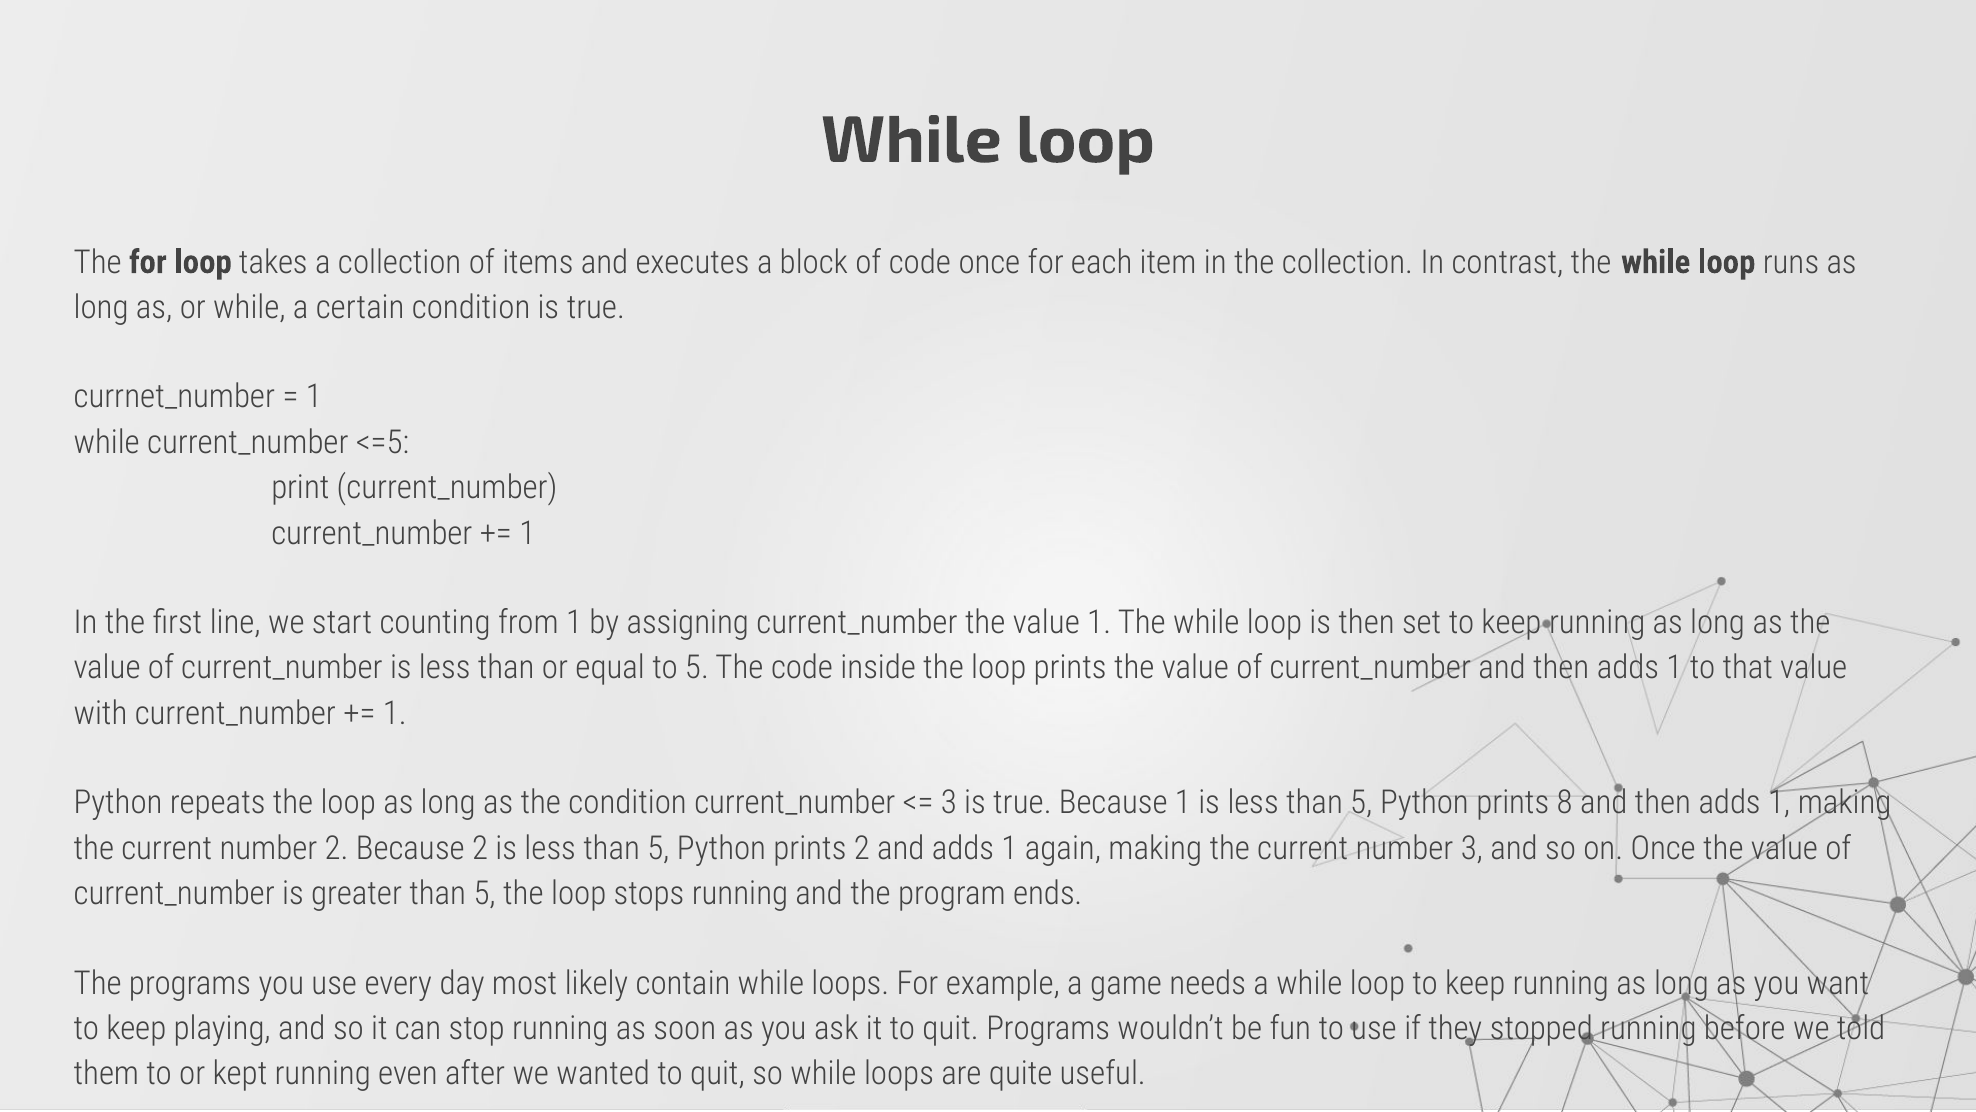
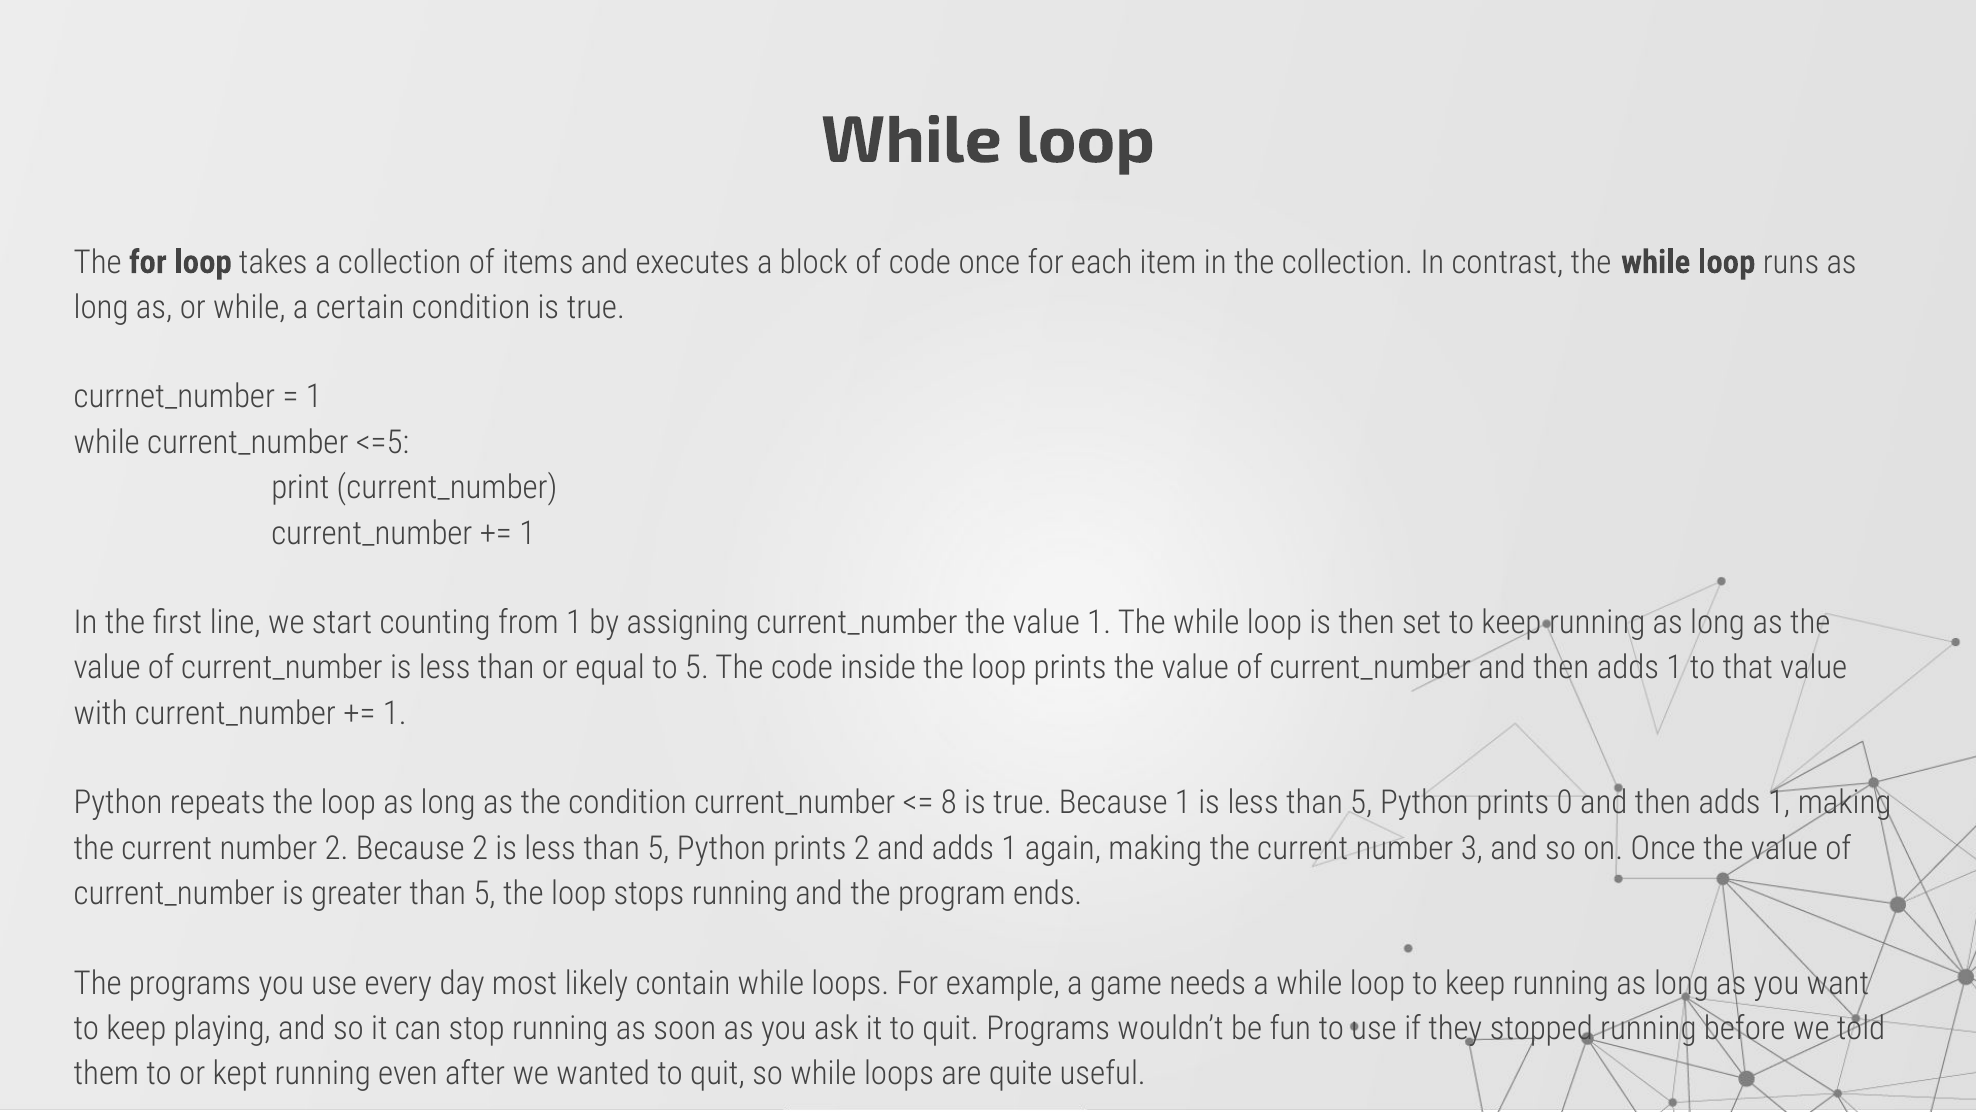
3: 3 -> 8 (949, 803)
8: 8 -> 0 (1565, 803)
